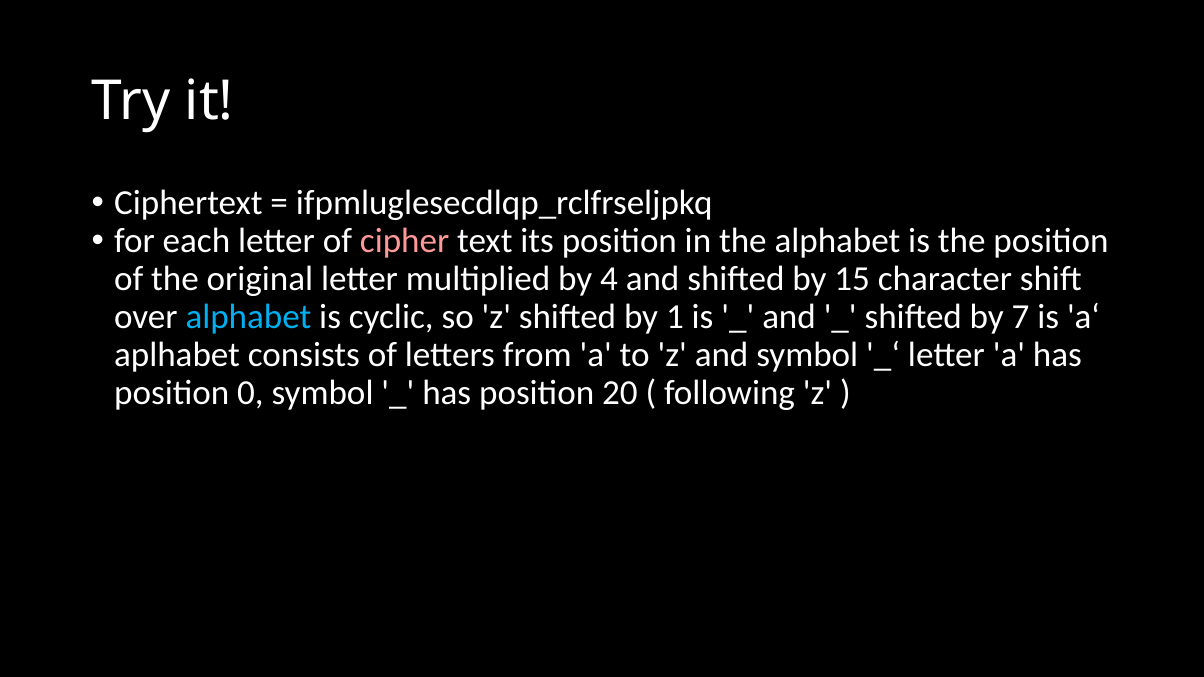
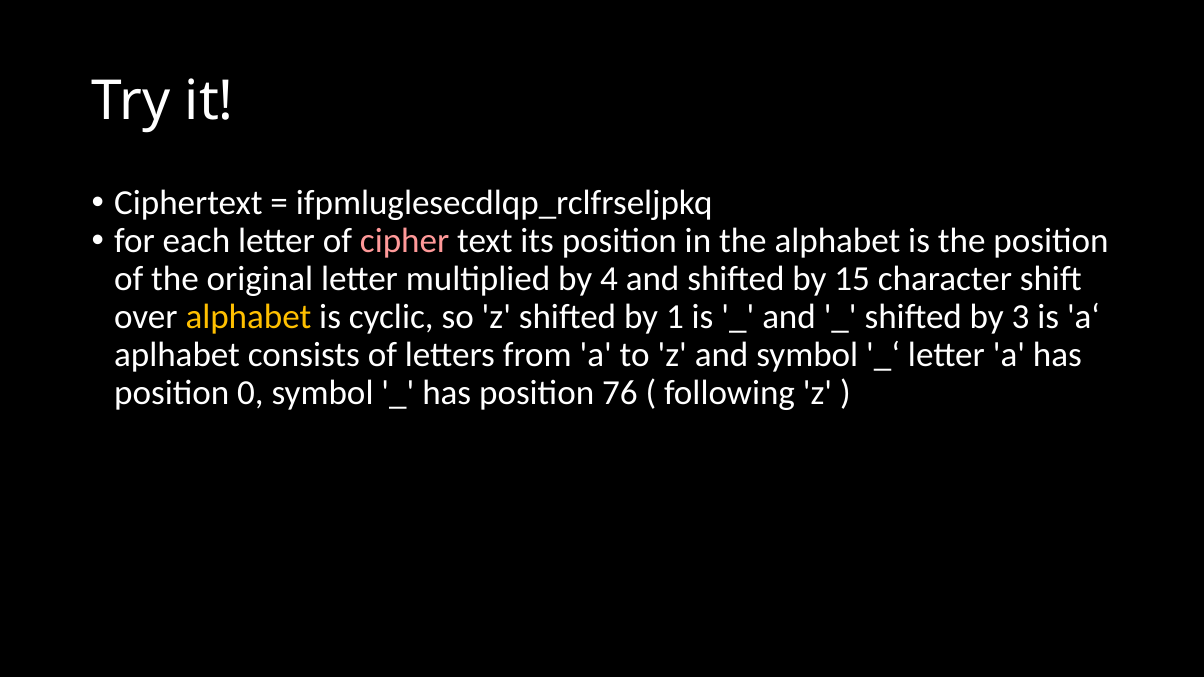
alphabet colour: light blue -> yellow (248, 317)
7: 7 -> 3 (1021, 317)
20: 20 -> 76 (620, 393)
